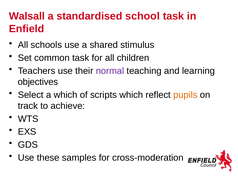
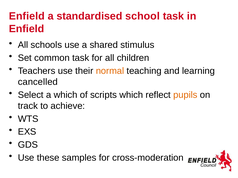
Walsall: Walsall -> Enfield (27, 16)
normal colour: purple -> orange (110, 71)
objectives: objectives -> cancelled (38, 82)
